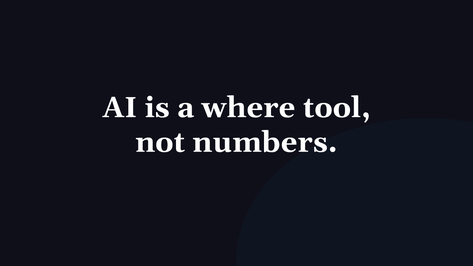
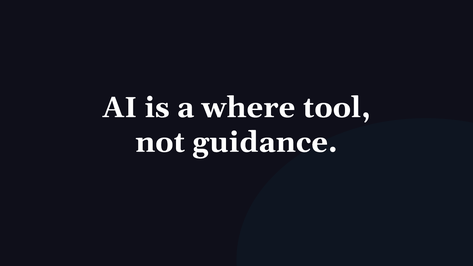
numbers: numbers -> guidance (265, 142)
